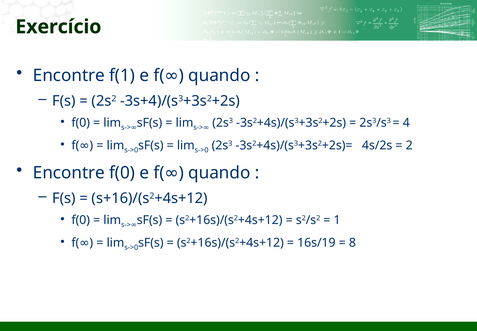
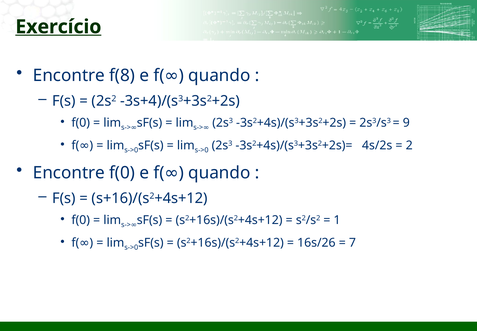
Exercício underline: none -> present (58, 27)
f(1: f(1 -> f(8 (122, 75)
4: 4 -> 9 (406, 123)
16s/19: 16s/19 -> 16s/26 (316, 242)
8: 8 -> 7 (352, 242)
